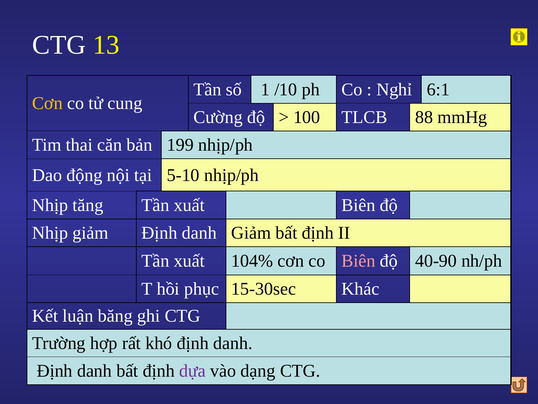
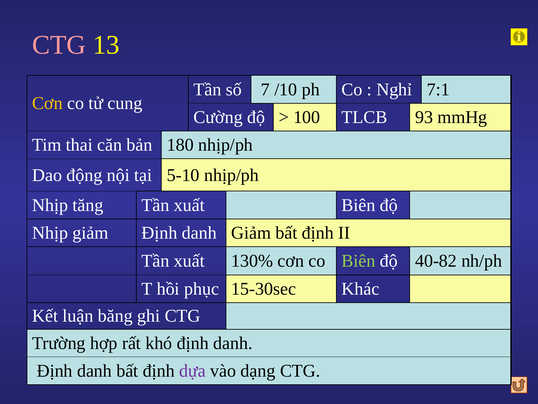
CTG colour: white -> pink (59, 45)
1: 1 -> 7 (265, 89)
6:1: 6:1 -> 7:1 (438, 89)
88: 88 -> 93 (424, 117)
199: 199 -> 180 (180, 145)
104%: 104% -> 130% (252, 261)
Biên colour: pink -> light green (358, 261)
40-90: 40-90 -> 40-82 (436, 261)
